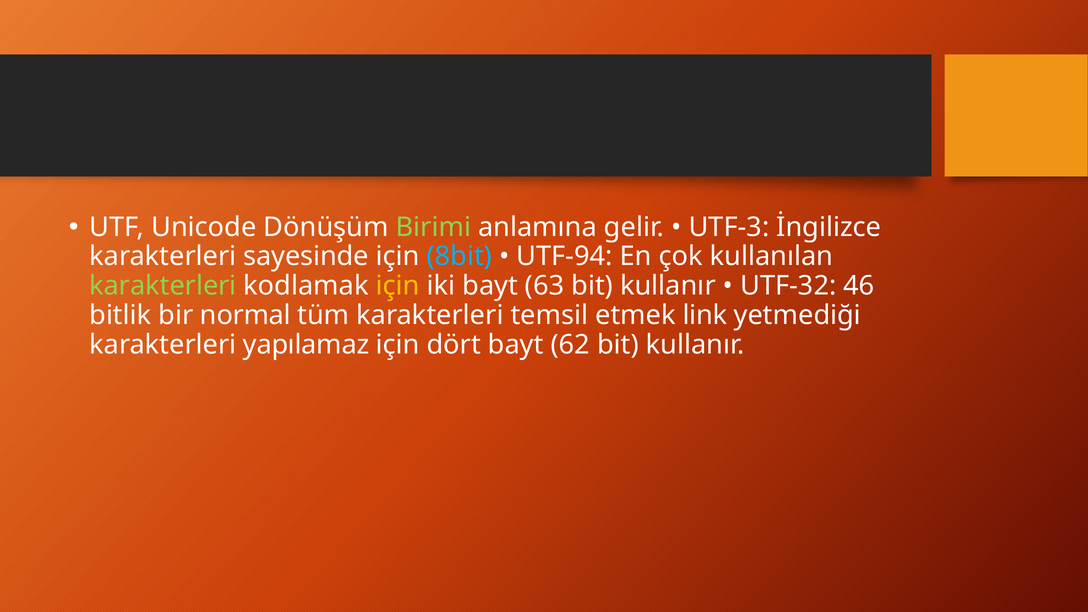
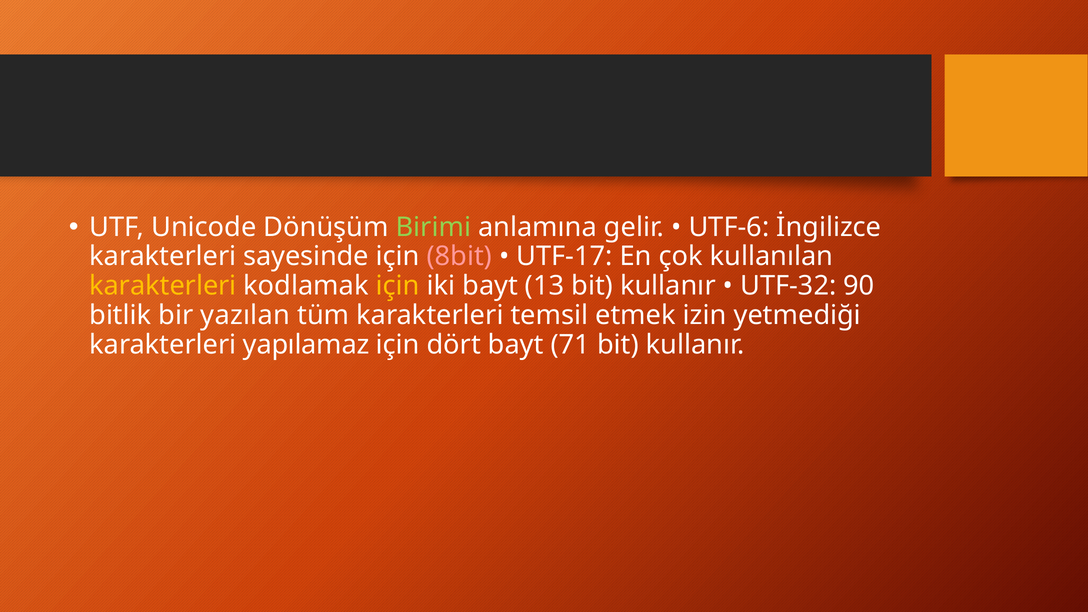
UTF-3: UTF-3 -> UTF-6 (729, 227)
8bit colour: light blue -> pink (459, 257)
UTF-94: UTF-94 -> UTF-17 (565, 257)
karakterleri colour: light green -> yellow (163, 286)
63: 63 -> 13 (545, 286)
46: 46 -> 90 (859, 286)
normal: normal -> yazılan (245, 315)
link: link -> izin (705, 315)
62: 62 -> 71 (570, 345)
